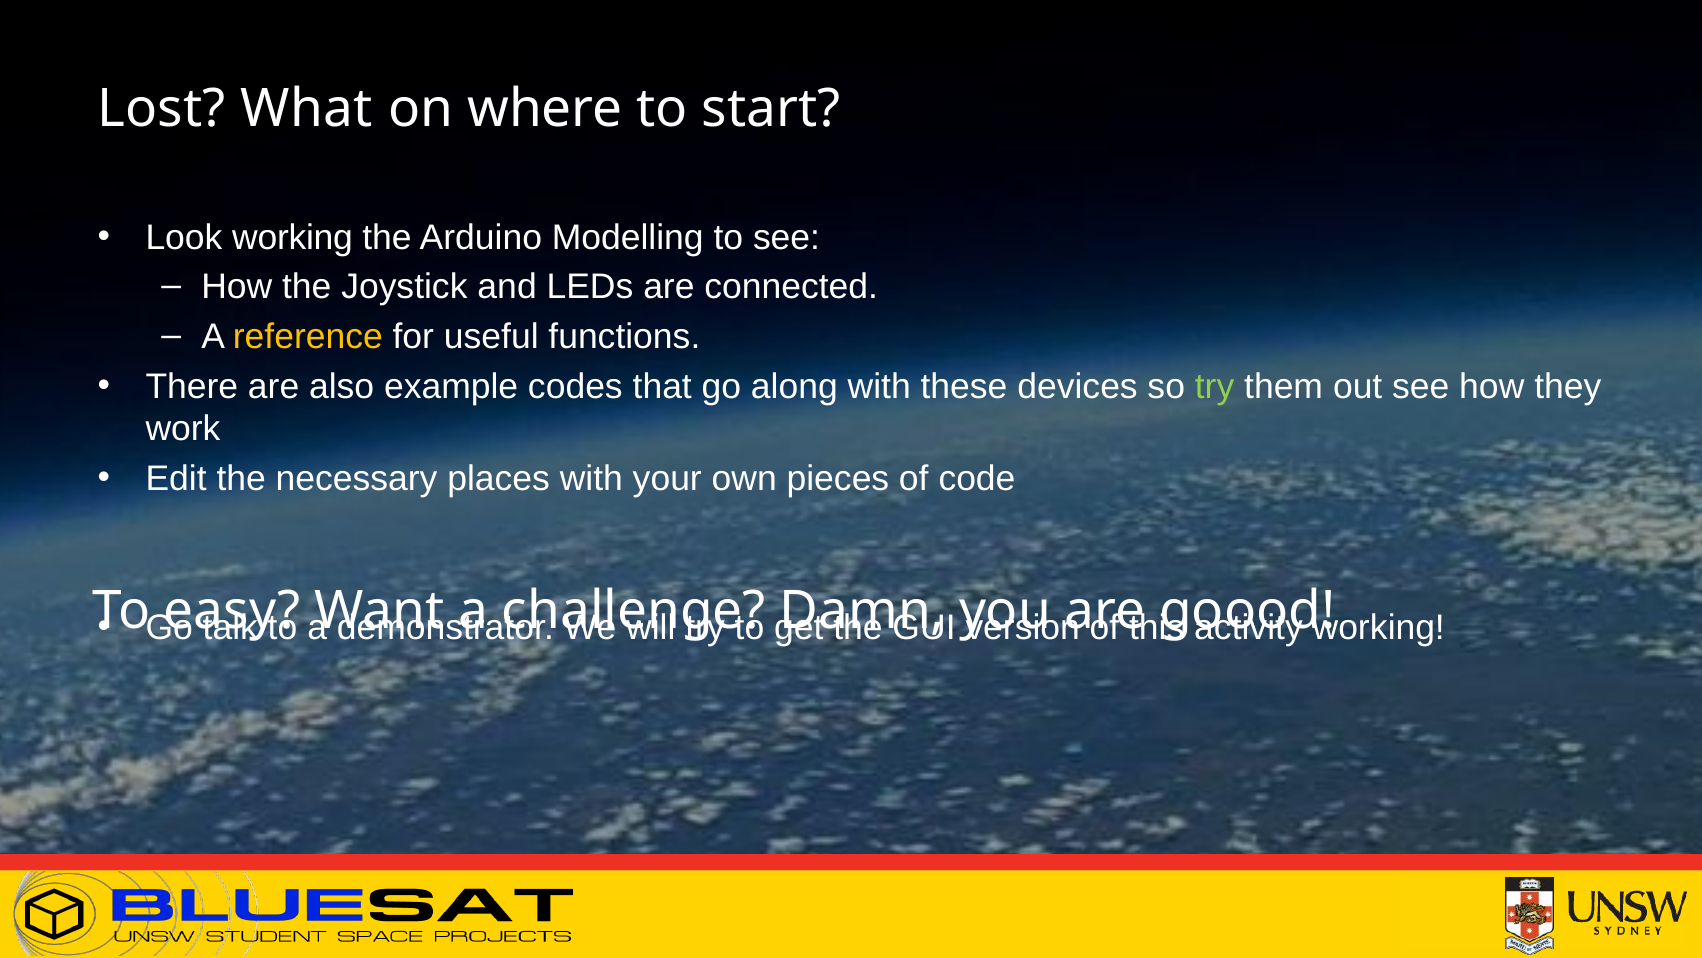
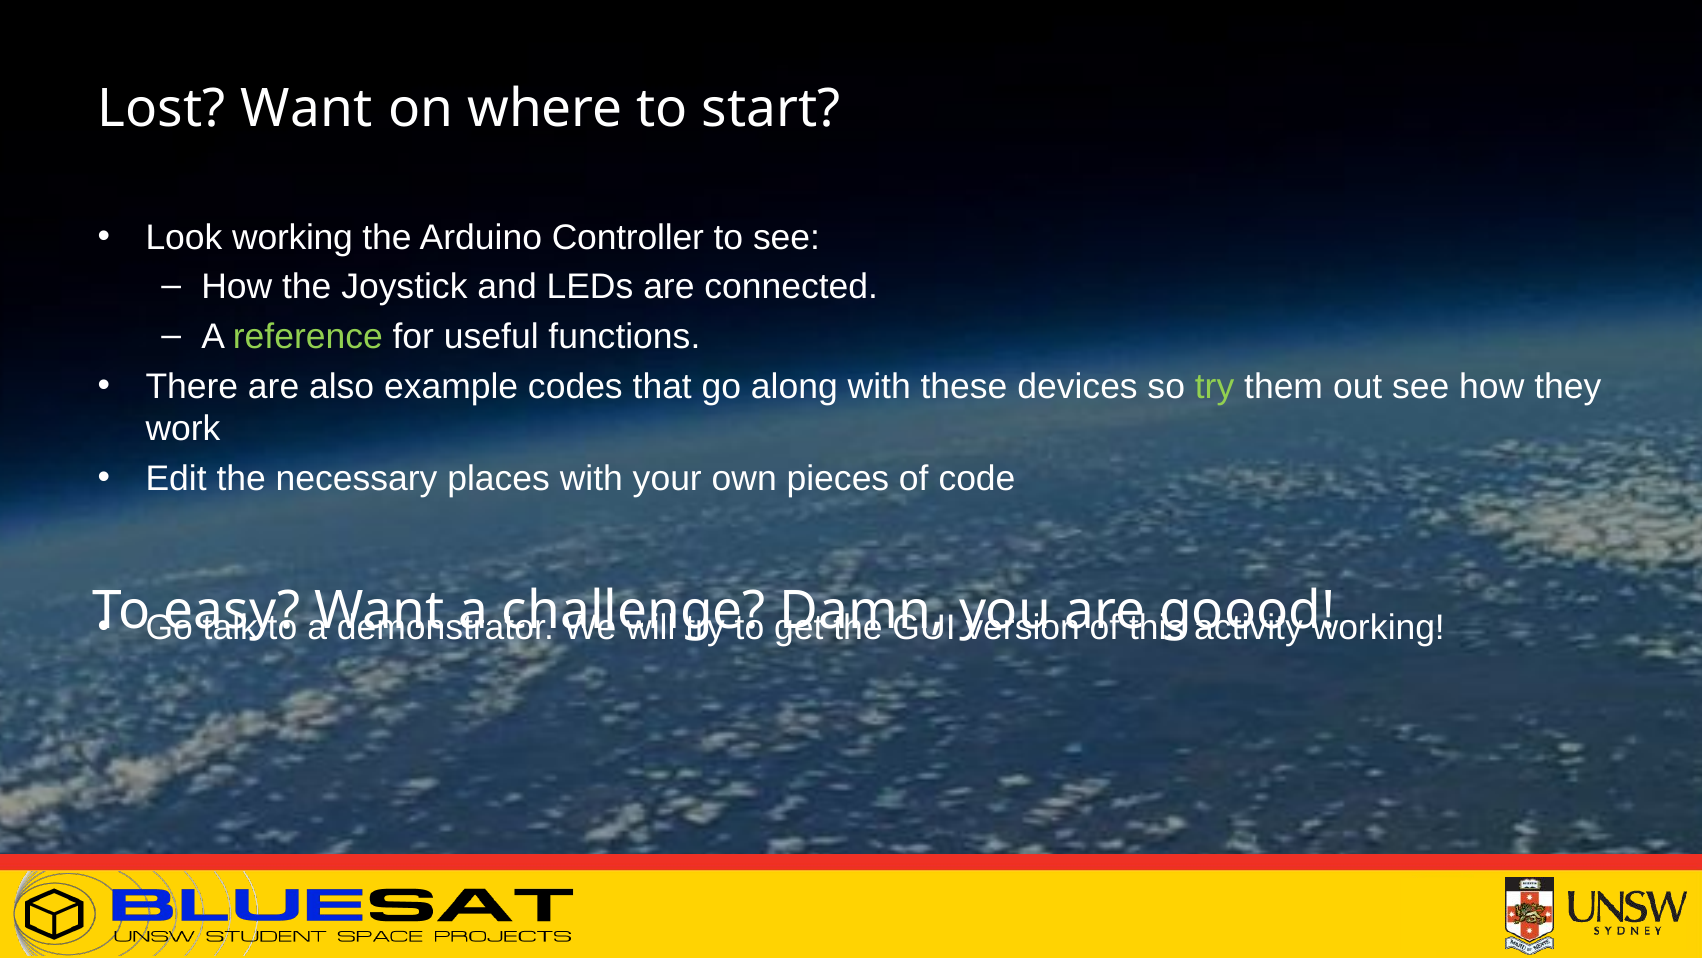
Lost What: What -> Want (307, 108)
Modelling: Modelling -> Controller (628, 237)
reference colour: yellow -> light green (308, 337)
